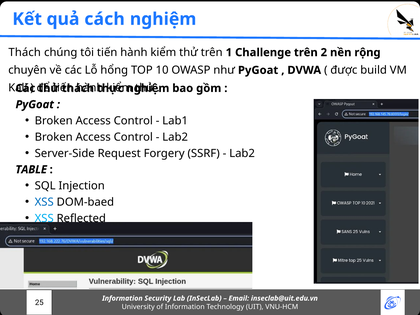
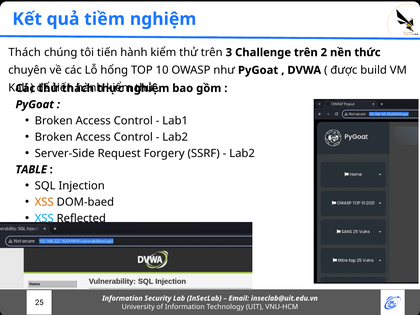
cách: cách -> tiềm (105, 19)
1: 1 -> 3 (229, 52)
rộng: rộng -> thức (367, 52)
XSS colour: blue -> orange (44, 202)
